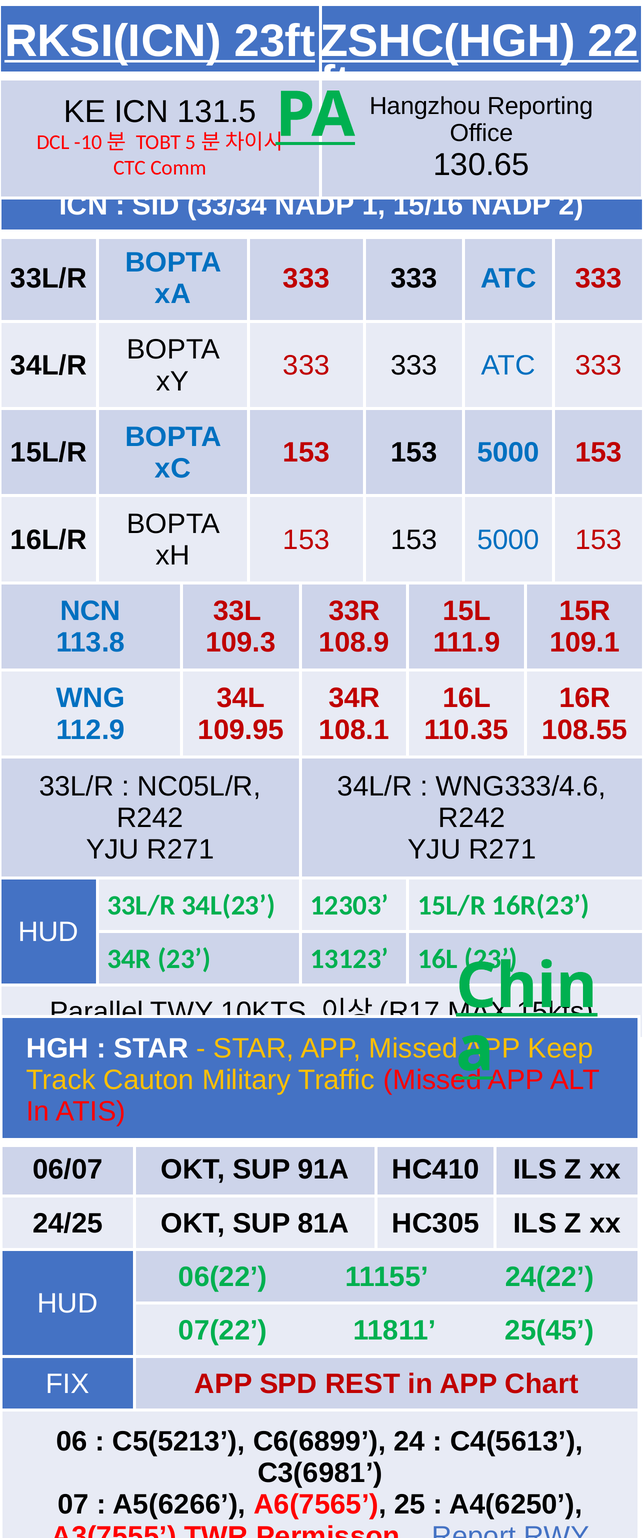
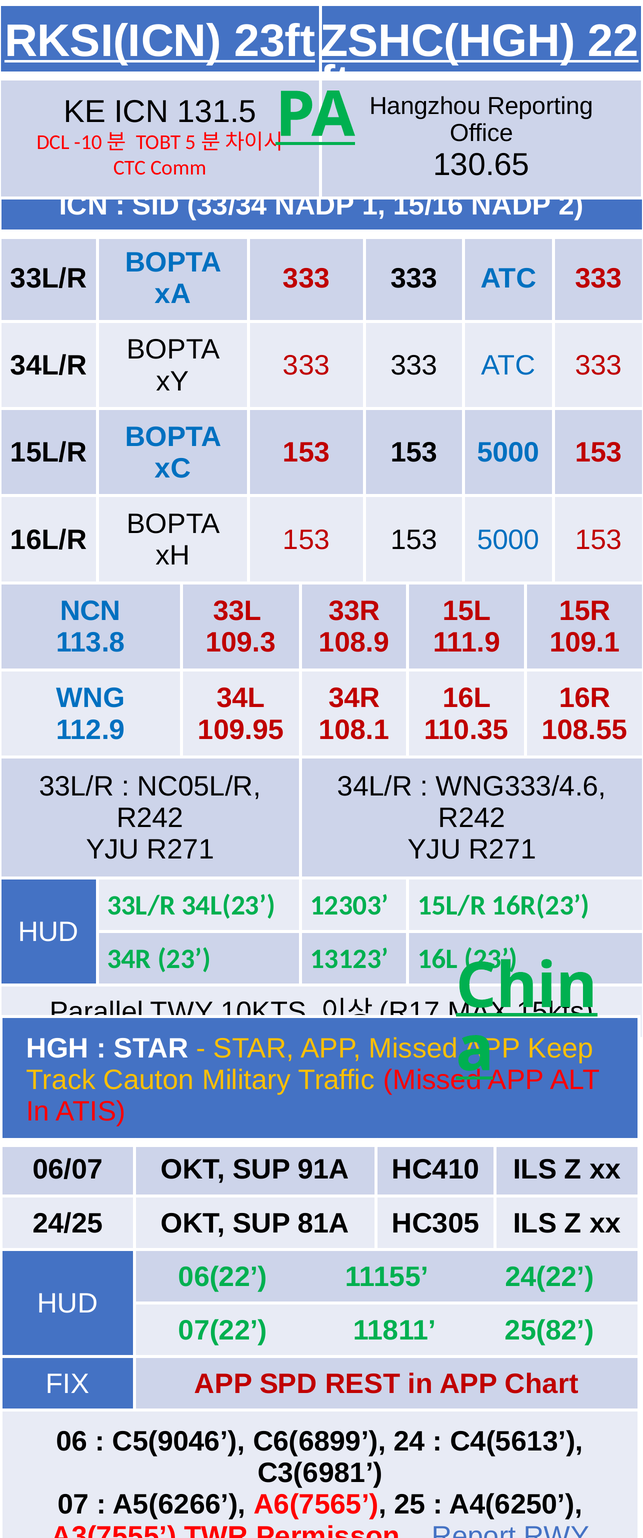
25(45: 25(45 -> 25(82 (550, 1331)
C5(5213: C5(5213 -> C5(9046 (179, 1442)
